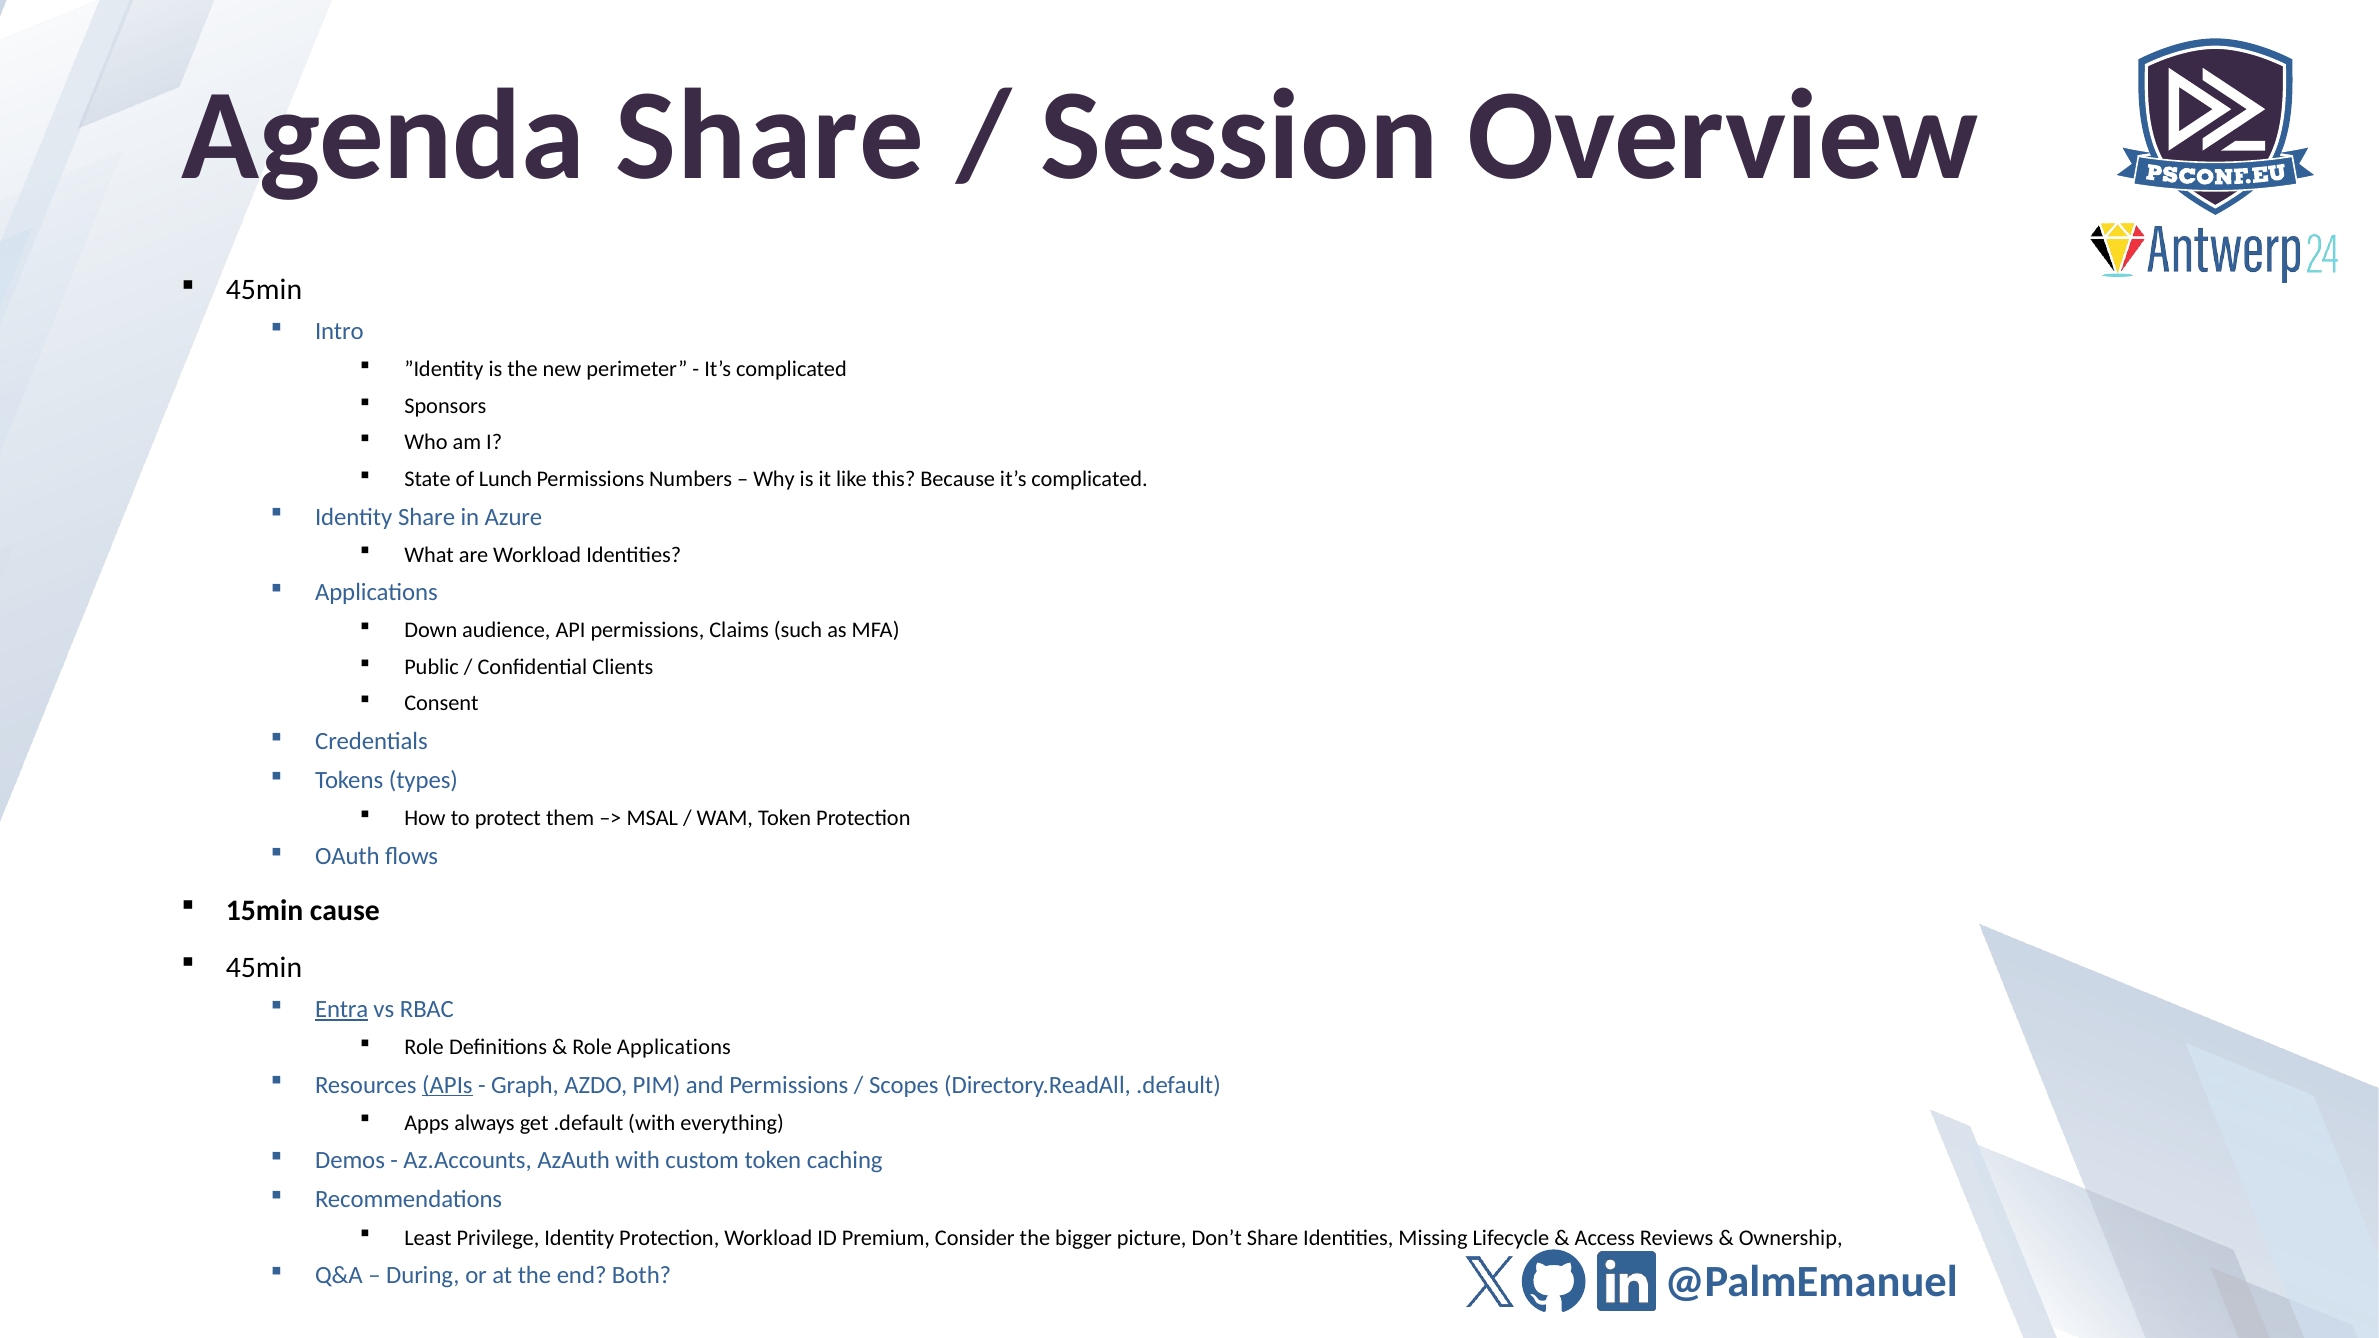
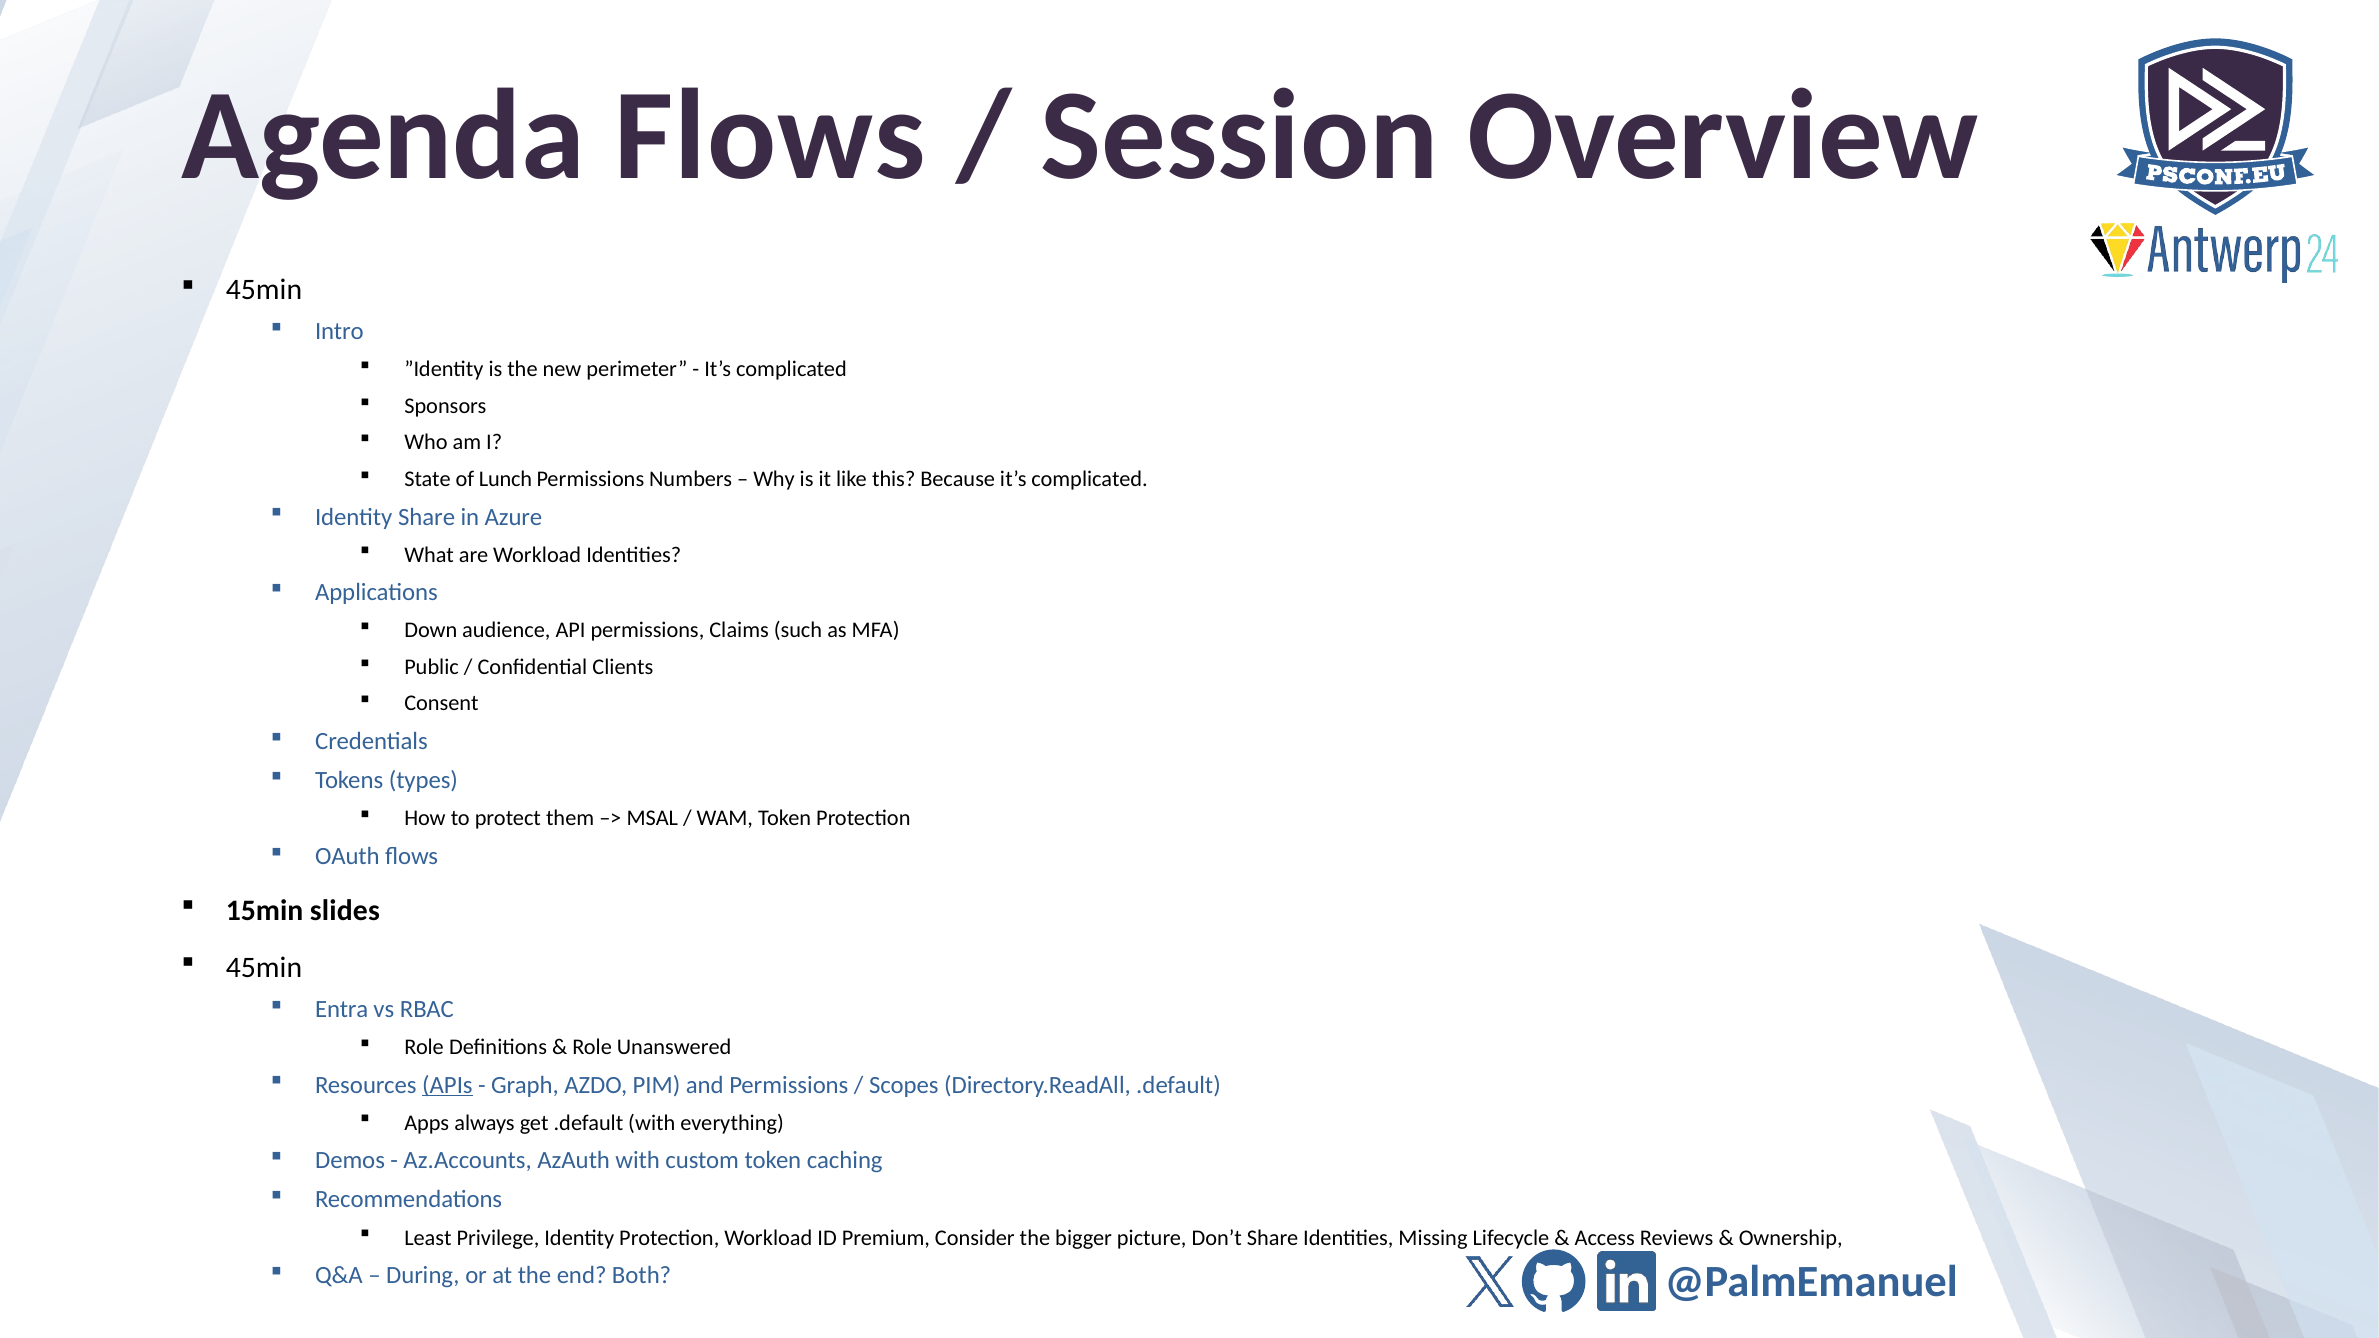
Agenda Share: Share -> Flows (770, 136)
cause: cause -> slides (345, 911)
Entra underline: present -> none (342, 1009)
Role Applications: Applications -> Unanswered (674, 1047)
